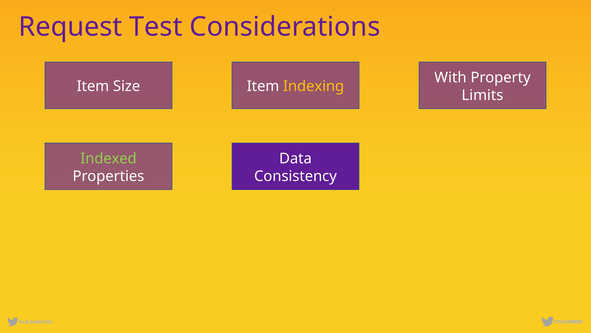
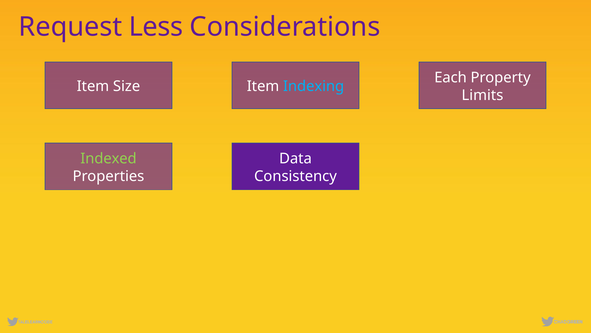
Test: Test -> Less (156, 27)
With: With -> Each (451, 77)
Indexing colour: yellow -> light blue (314, 86)
